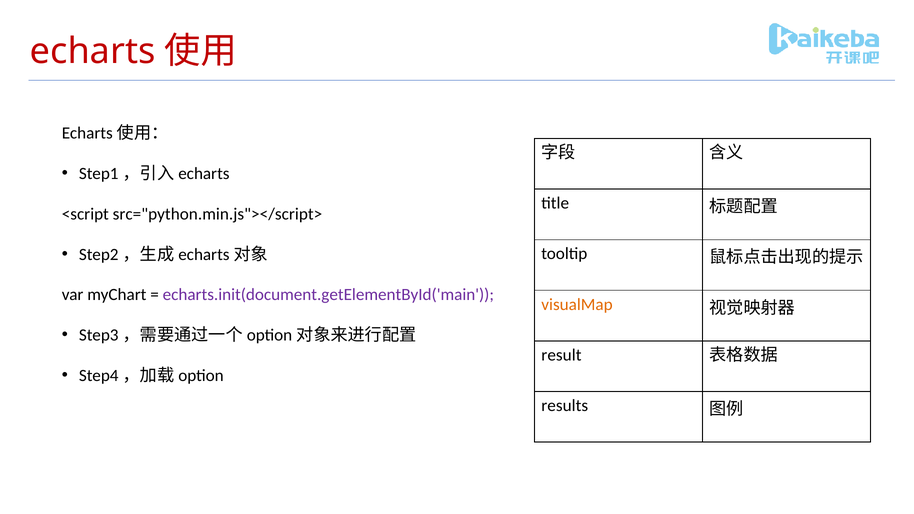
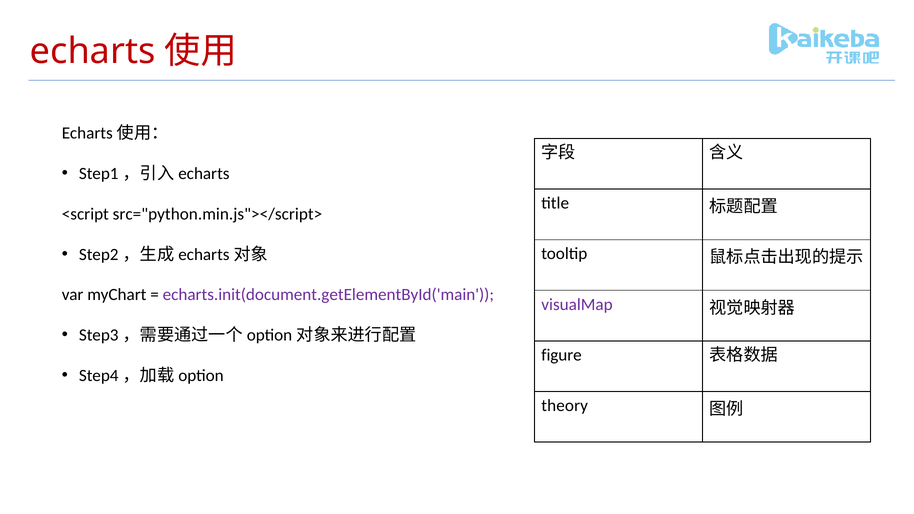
visualMap colour: orange -> purple (577, 304)
result: result -> figure (562, 355)
results: results -> theory (565, 406)
